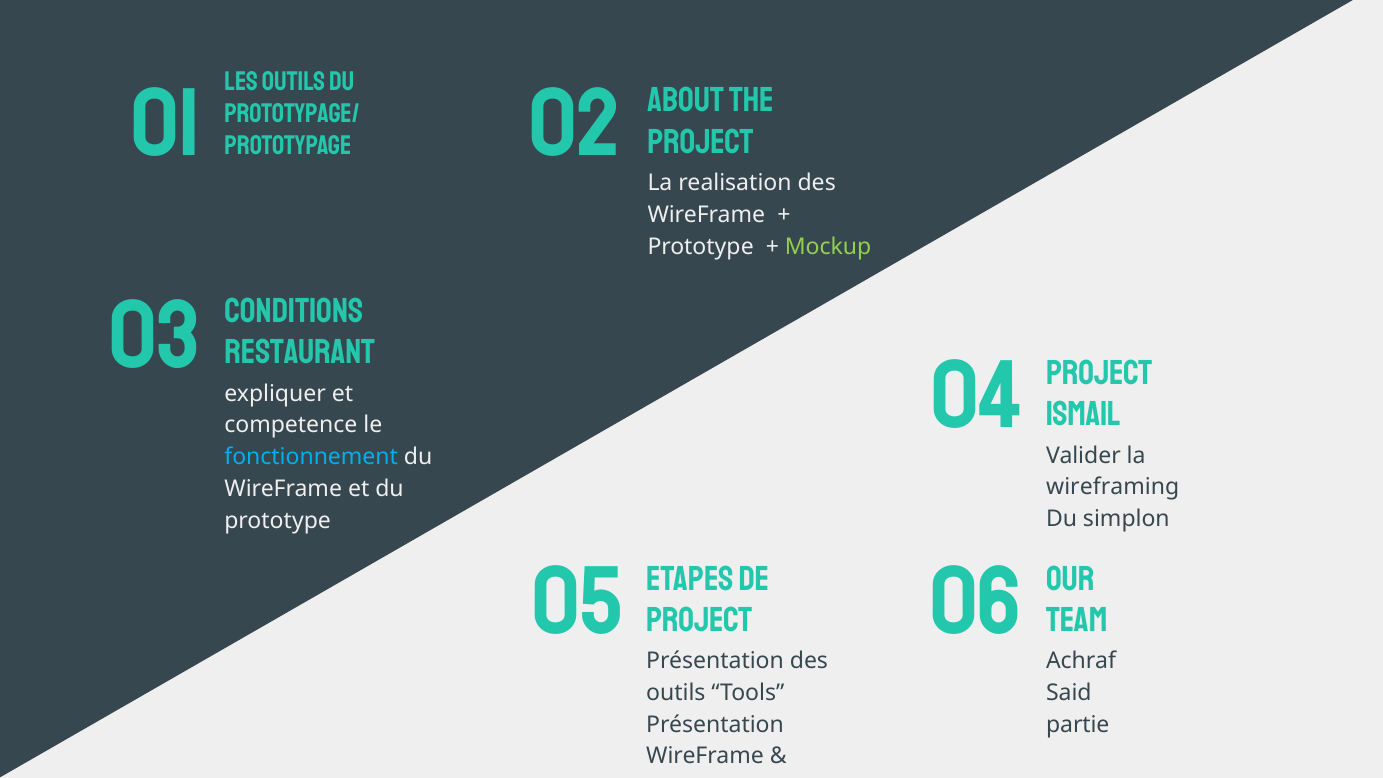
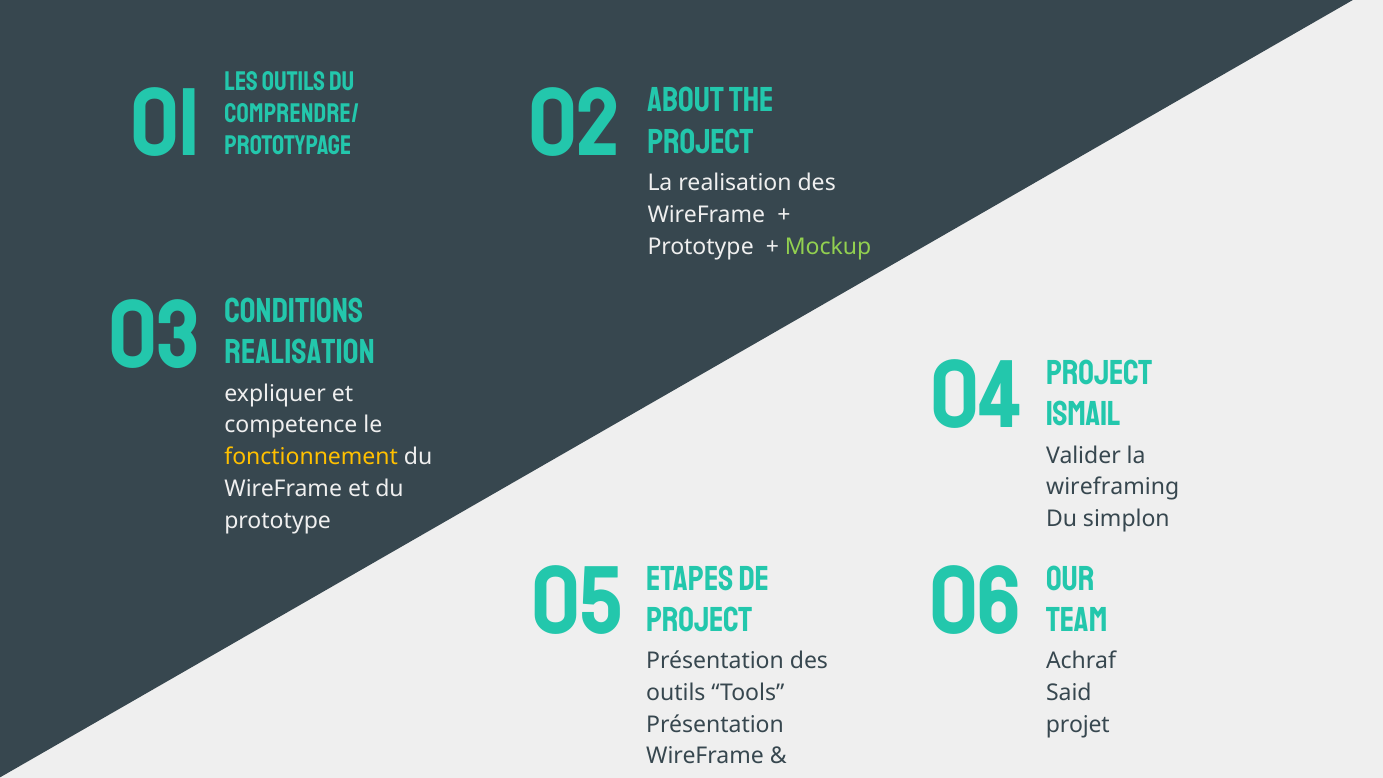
prototypage/: prototypage/ -> comprendre/ (292, 114)
RESTAURANT: RESTAURANT -> REALISATION (300, 352)
fonctionnement colour: light blue -> yellow (311, 457)
partie: partie -> projet (1078, 724)
